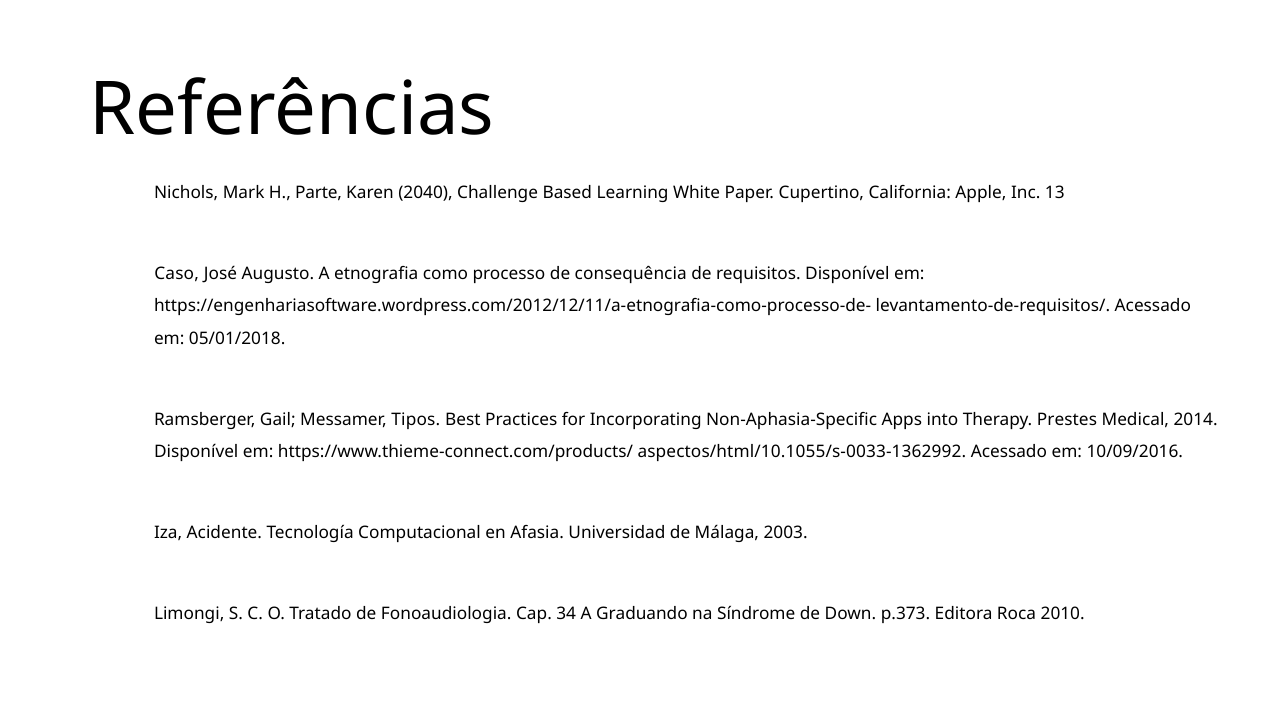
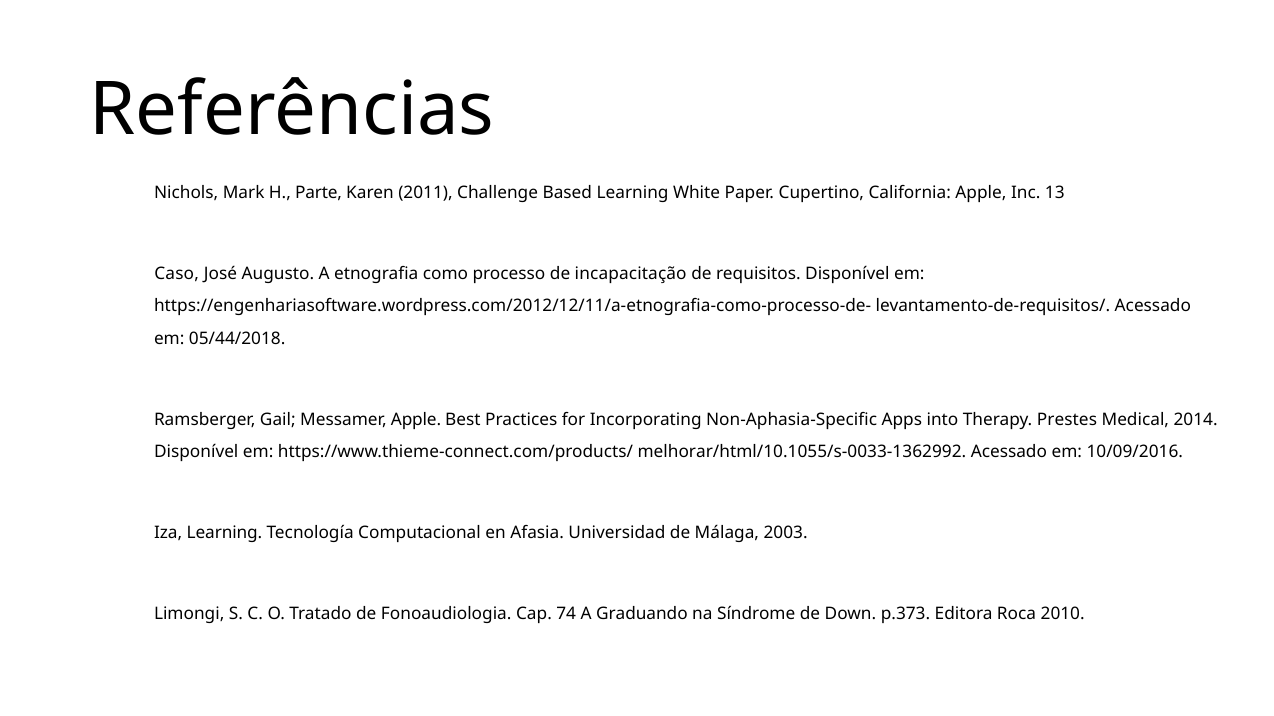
2040: 2040 -> 2011 (425, 193)
consequência: consequência -> incapacitação (631, 274)
05/01/2018: 05/01/2018 -> 05/44/2018 (237, 339)
Messamer Tipos: Tipos -> Apple (416, 420)
aspectos/html/10.1055/s-0033-1362992: aspectos/html/10.1055/s-0033-1362992 -> melhorar/html/10.1055/s-0033-1362992 (802, 452)
Iza Acidente: Acidente -> Learning (224, 533)
34: 34 -> 74 (566, 614)
